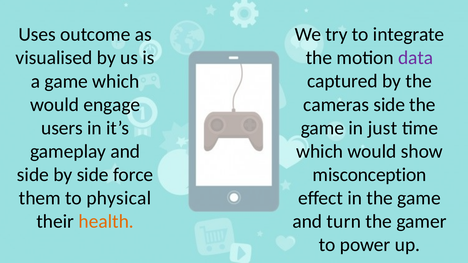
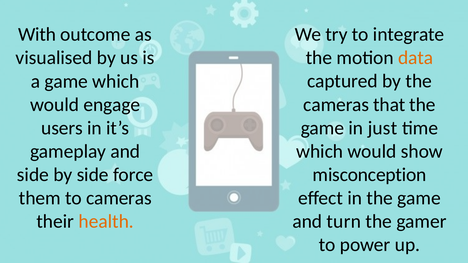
Uses: Uses -> With (37, 35)
data colour: purple -> orange (416, 58)
cameras side: side -> that (389, 105)
to physical: physical -> cameras (119, 198)
